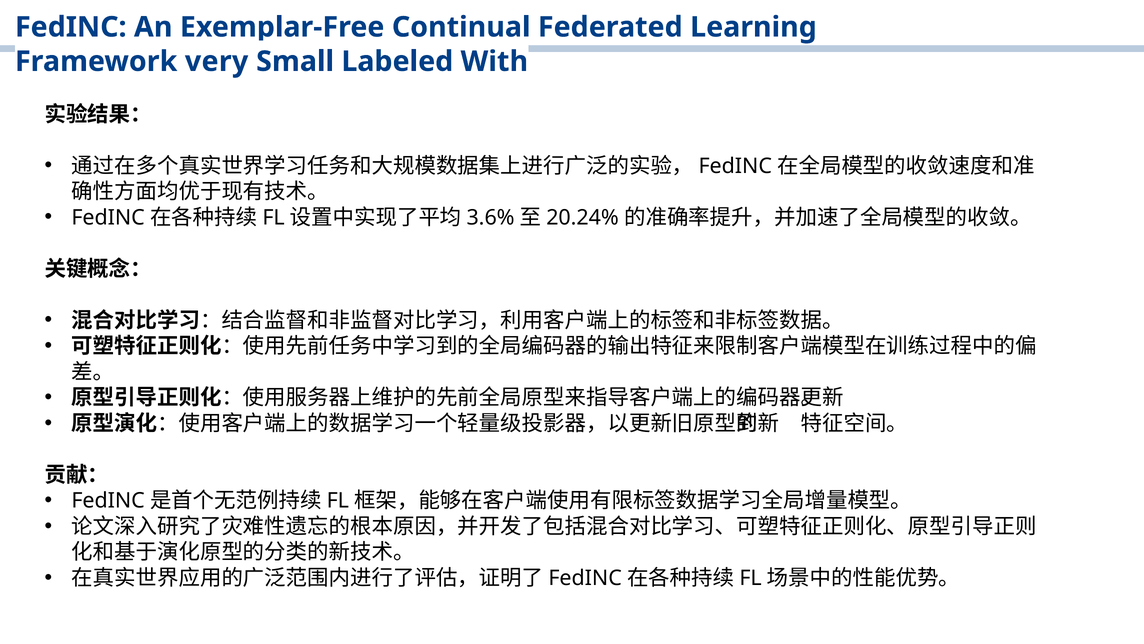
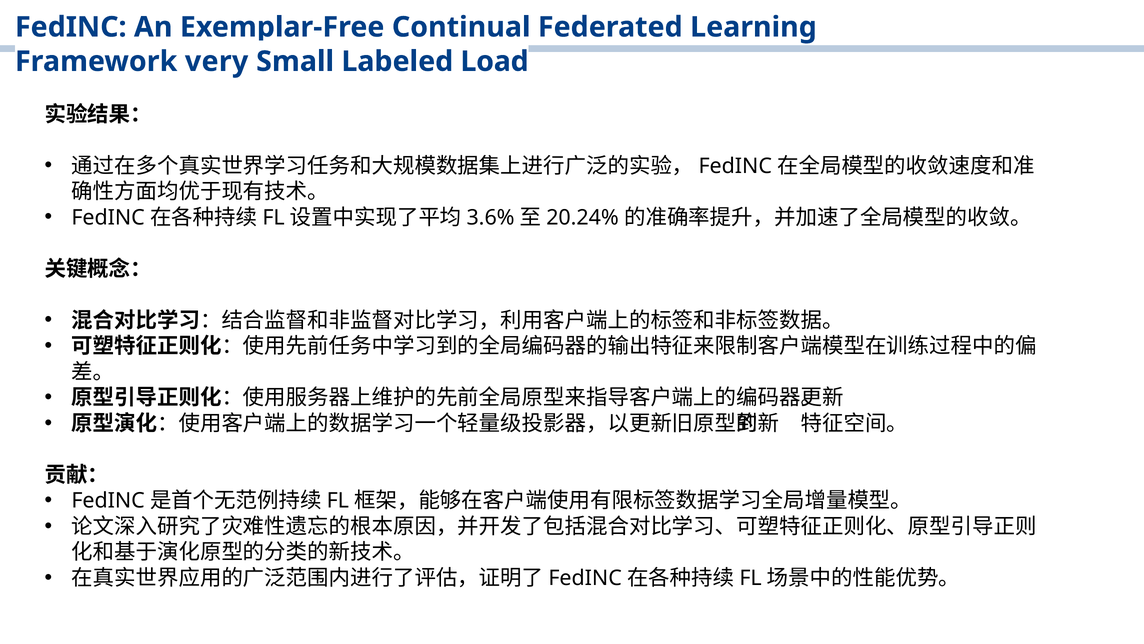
With: With -> Load (495, 61)
